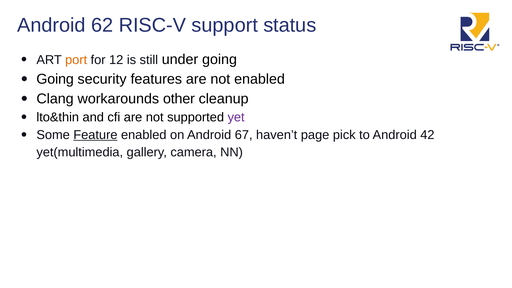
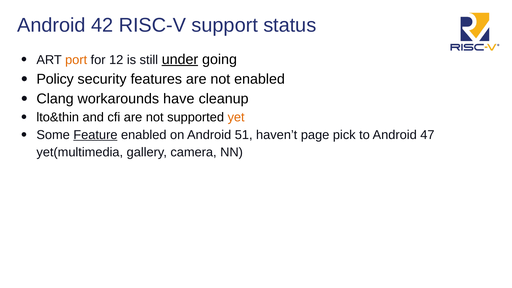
62: 62 -> 42 (102, 25)
under underline: none -> present (180, 59)
Going: Going -> Policy (55, 79)
other: other -> have (179, 99)
yet colour: purple -> orange (236, 117)
67: 67 -> 51 (244, 135)
42: 42 -> 47 (427, 135)
